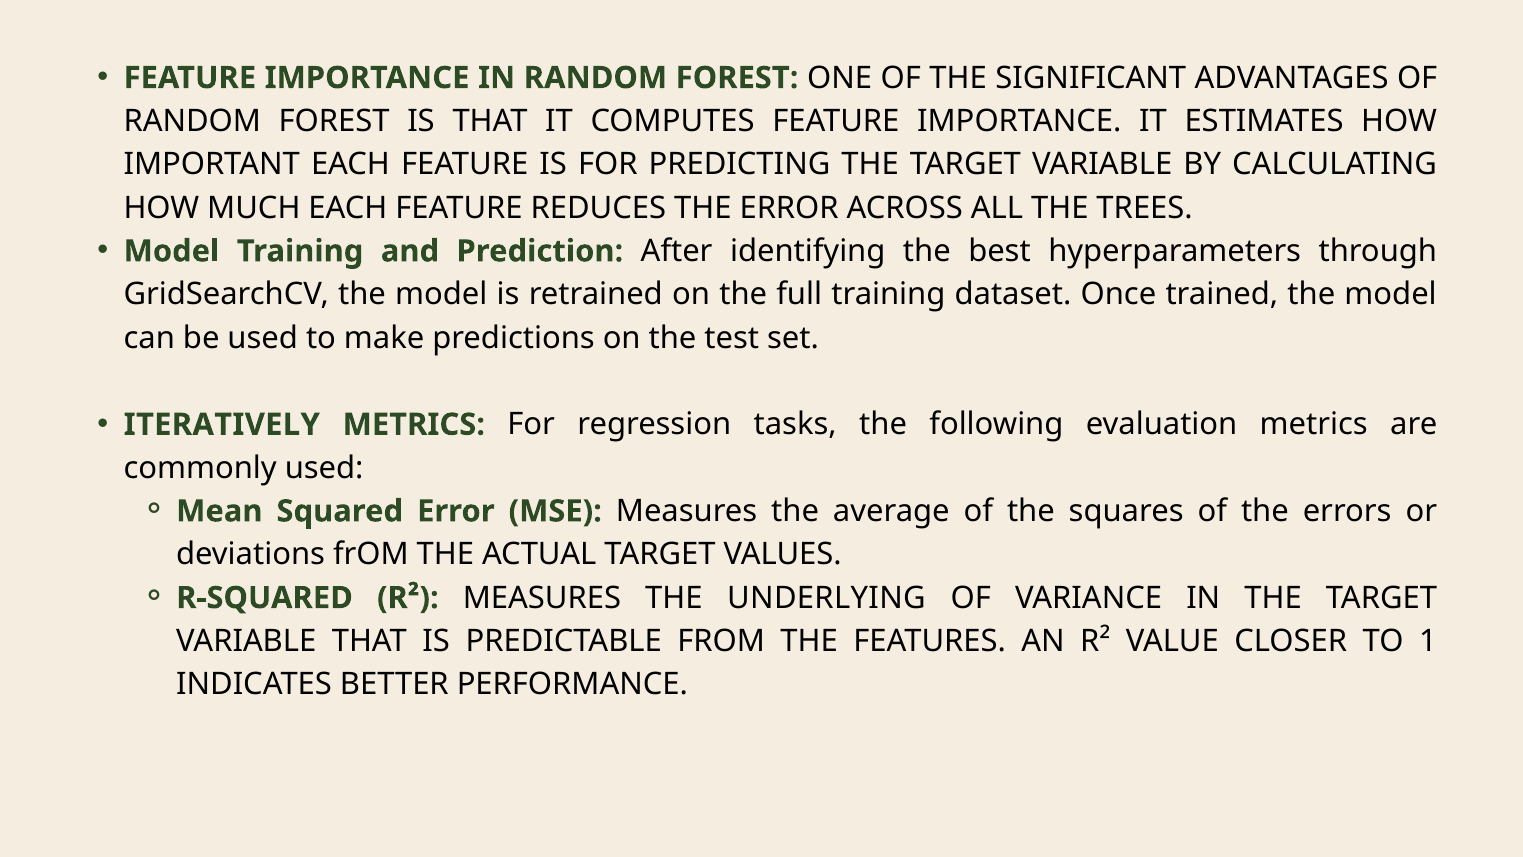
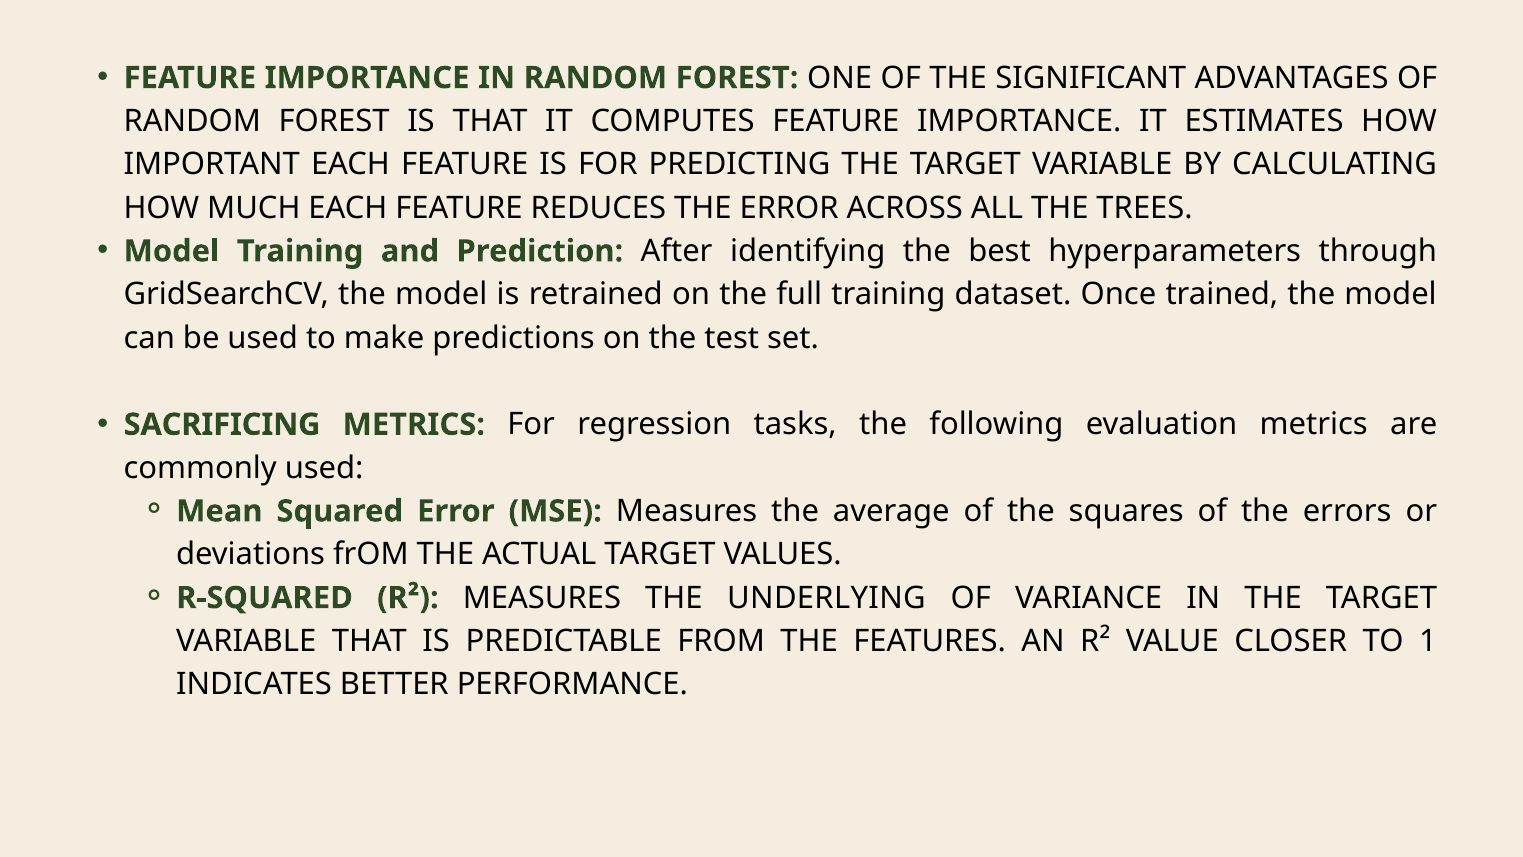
ITERATIVELY: ITERATIVELY -> SACRIFICING (222, 424)
